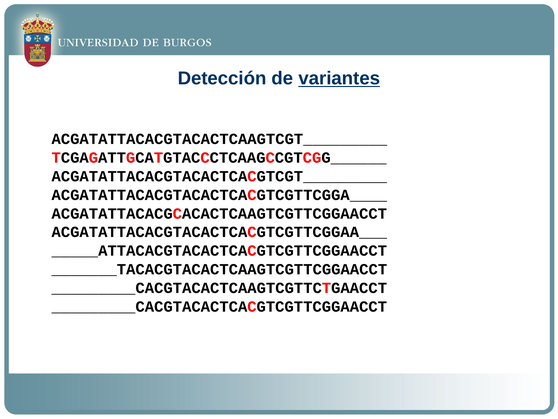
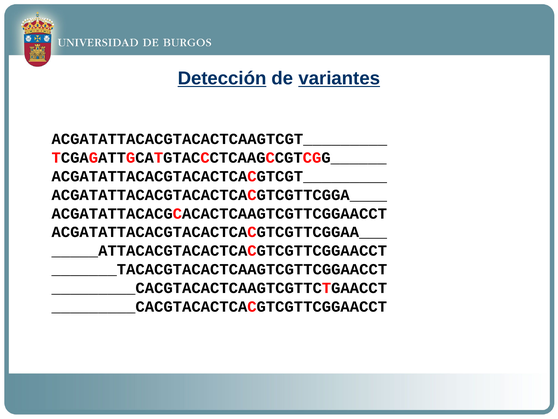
Detección underline: none -> present (222, 78)
